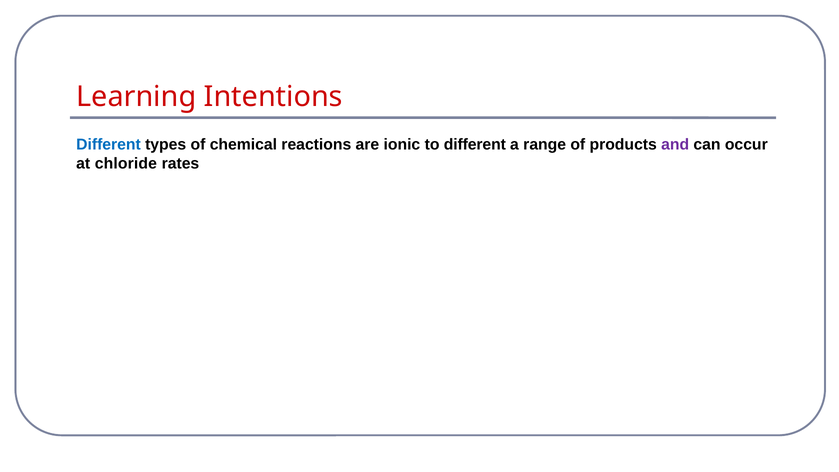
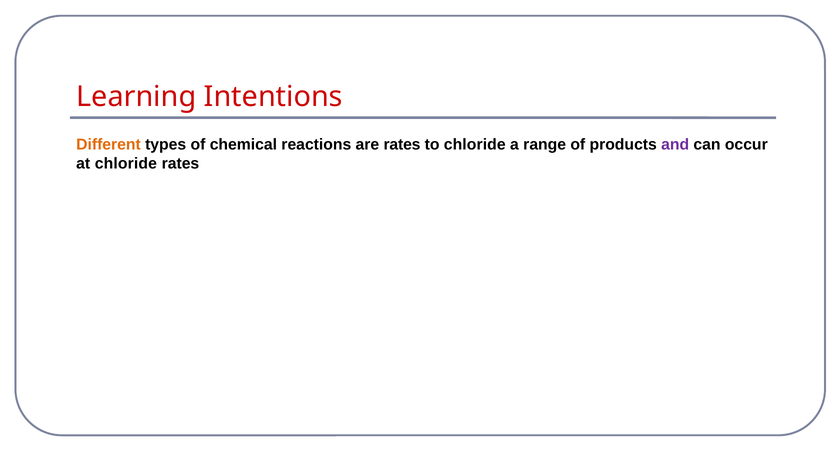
Different colour: blue -> orange (108, 145)
are ionic: ionic -> rates (402, 145)
to different: different -> chloride (475, 145)
